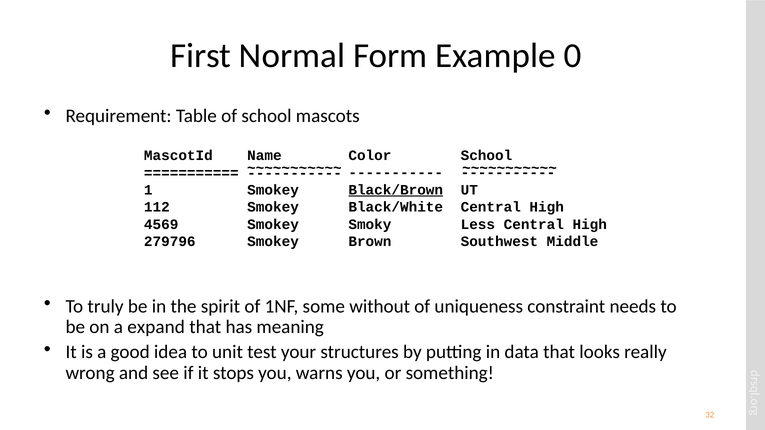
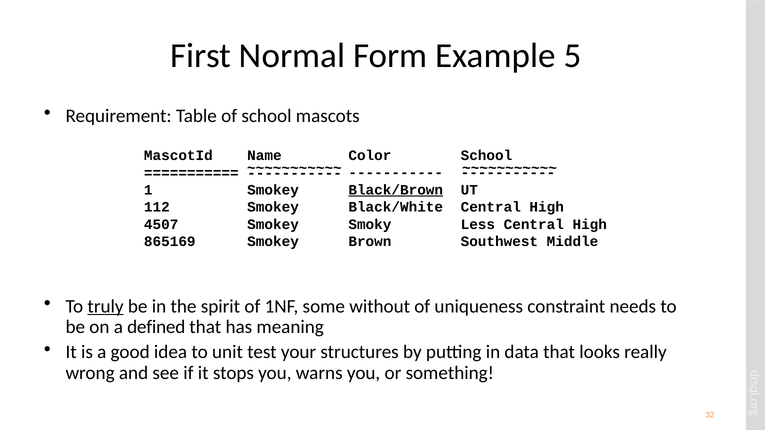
0: 0 -> 5 (572, 56)
4569: 4569 -> 4507 (161, 225)
279796: 279796 -> 865169 (170, 242)
truly underline: none -> present (106, 307)
expand: expand -> defined (156, 327)
